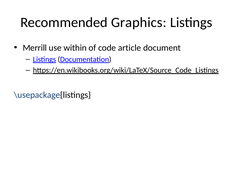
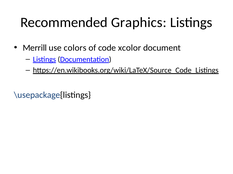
within: within -> colors (75, 48)
article: article -> xcolor (130, 48)
